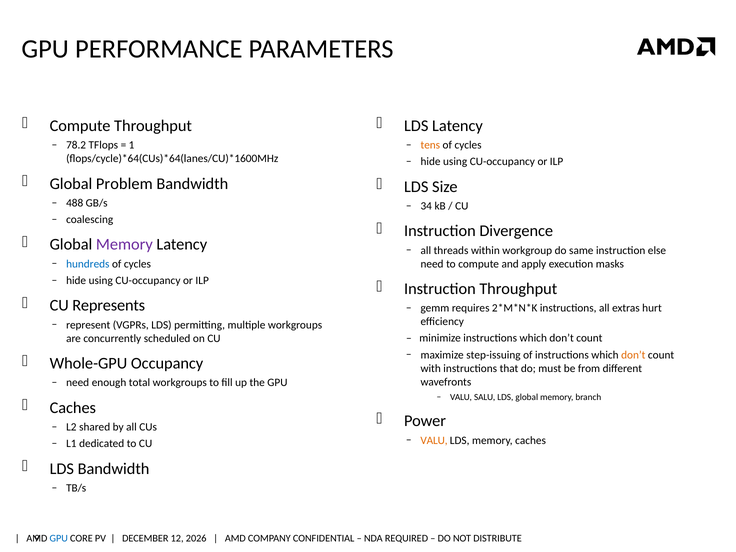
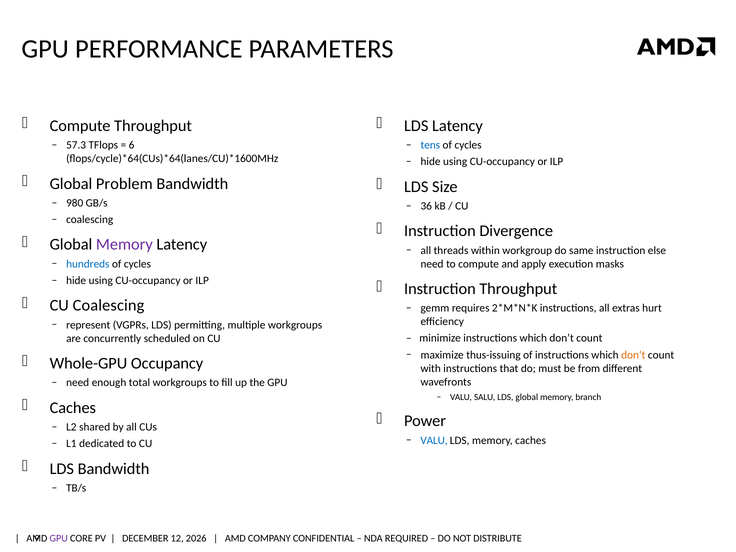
78.2: 78.2 -> 57.3 (76, 145)
1: 1 -> 6 (132, 145)
tens colour: orange -> blue (430, 145)
488: 488 -> 980 (75, 203)
34: 34 -> 36 (426, 206)
CU Represents: Represents -> Coalescing (109, 306)
step-issuing: step-issuing -> thus-issuing (493, 355)
VALU colour: orange -> blue (434, 440)
GPU colour: blue -> purple (59, 538)
